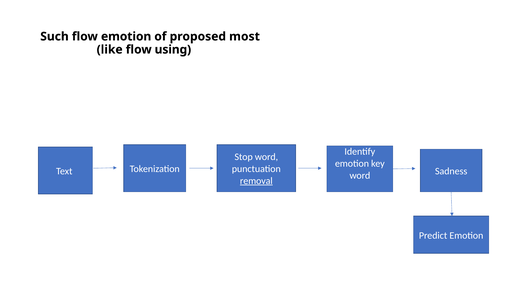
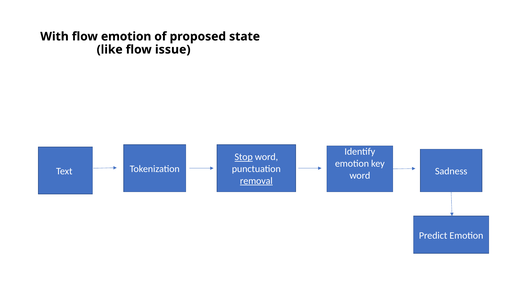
Such: Such -> With (54, 36)
most: most -> state (245, 36)
using: using -> issue (173, 50)
Stop underline: none -> present (244, 157)
